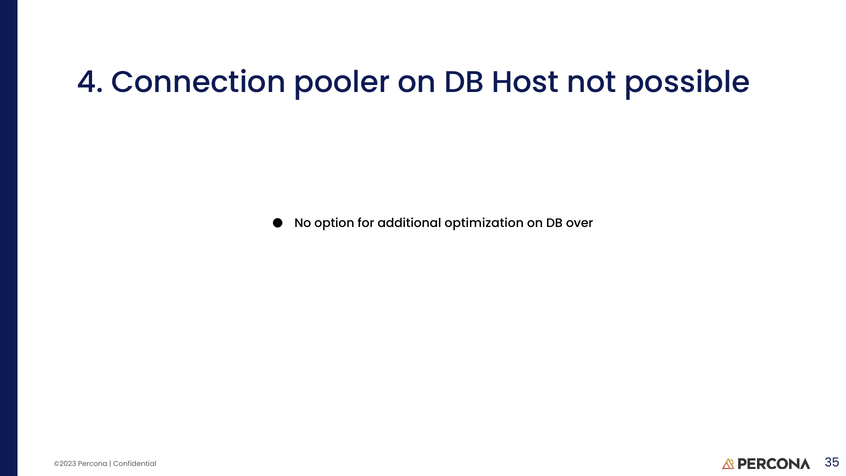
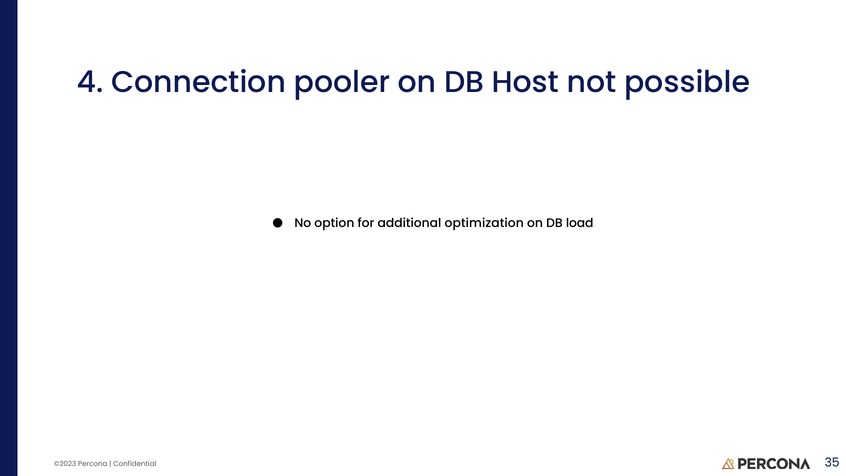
over: over -> load (580, 223)
